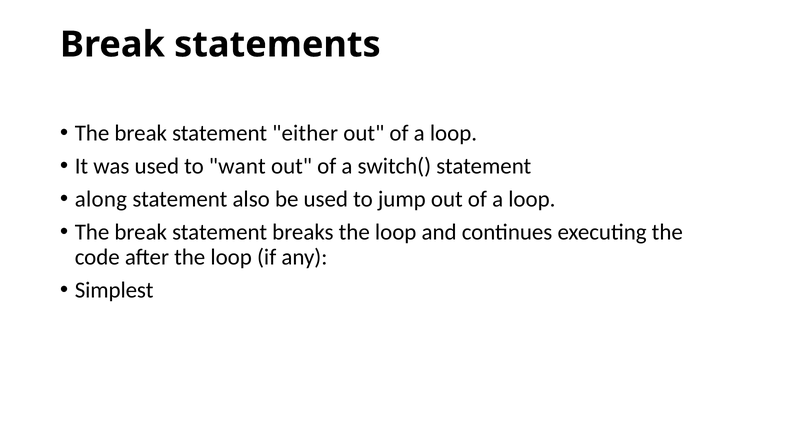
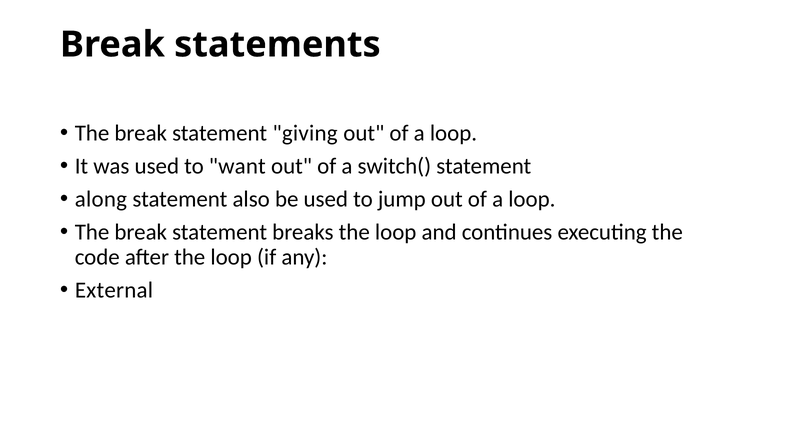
either: either -> giving (305, 133)
Simplest: Simplest -> External (114, 290)
